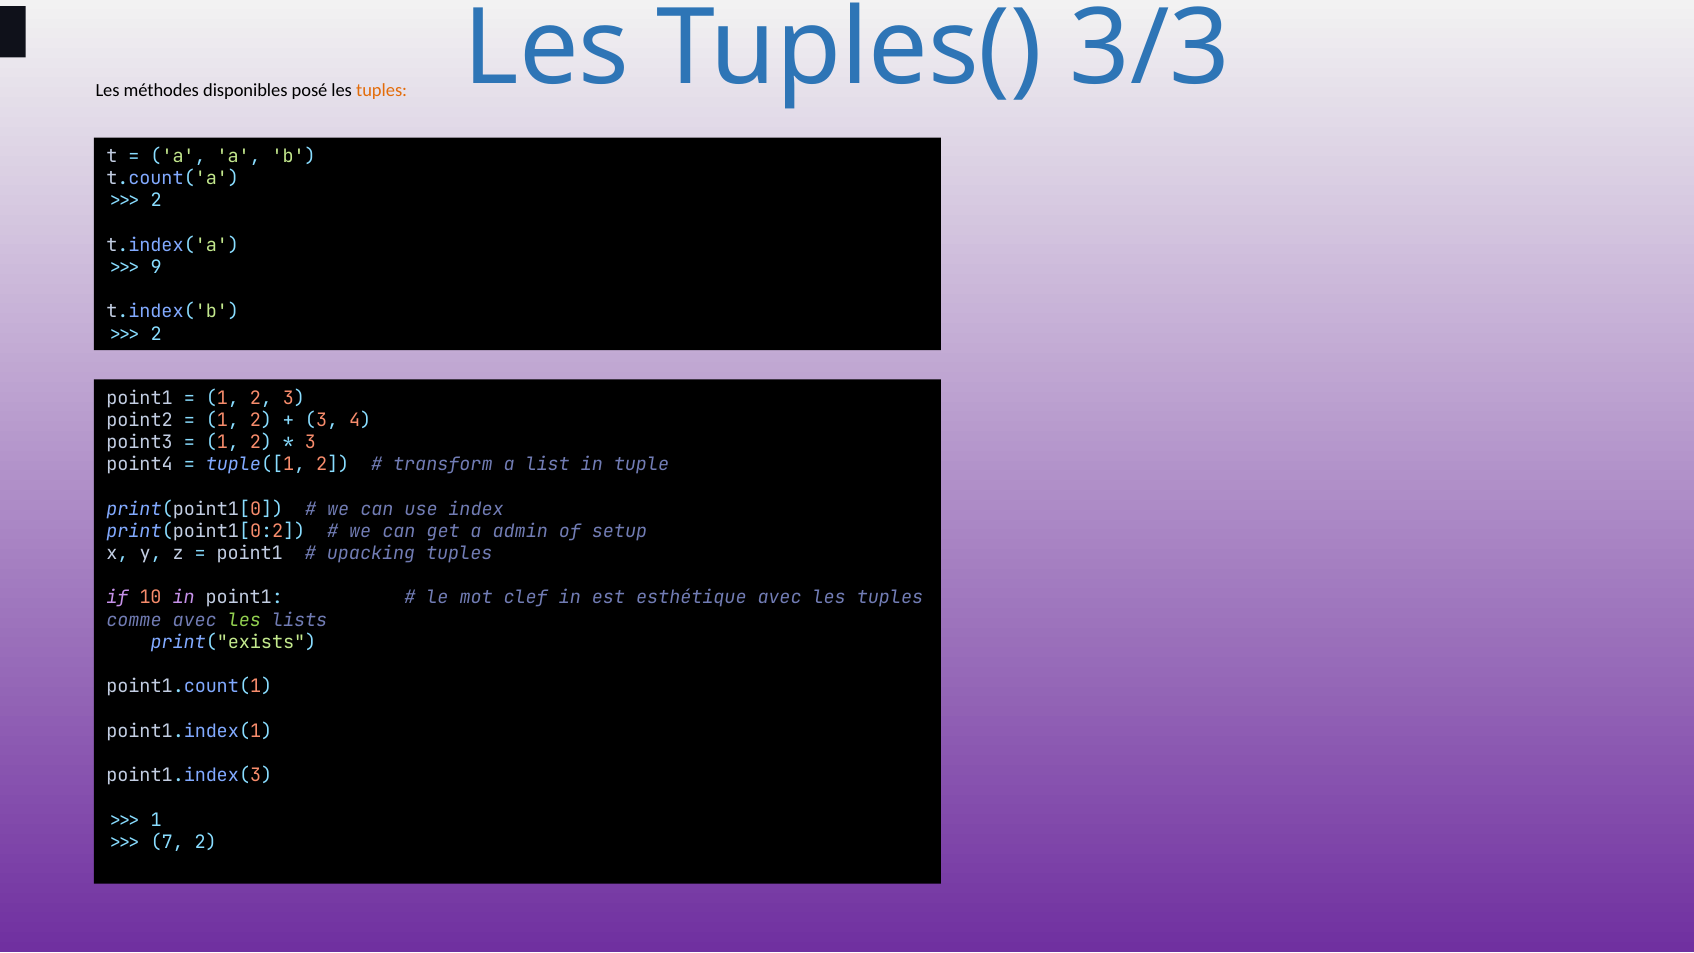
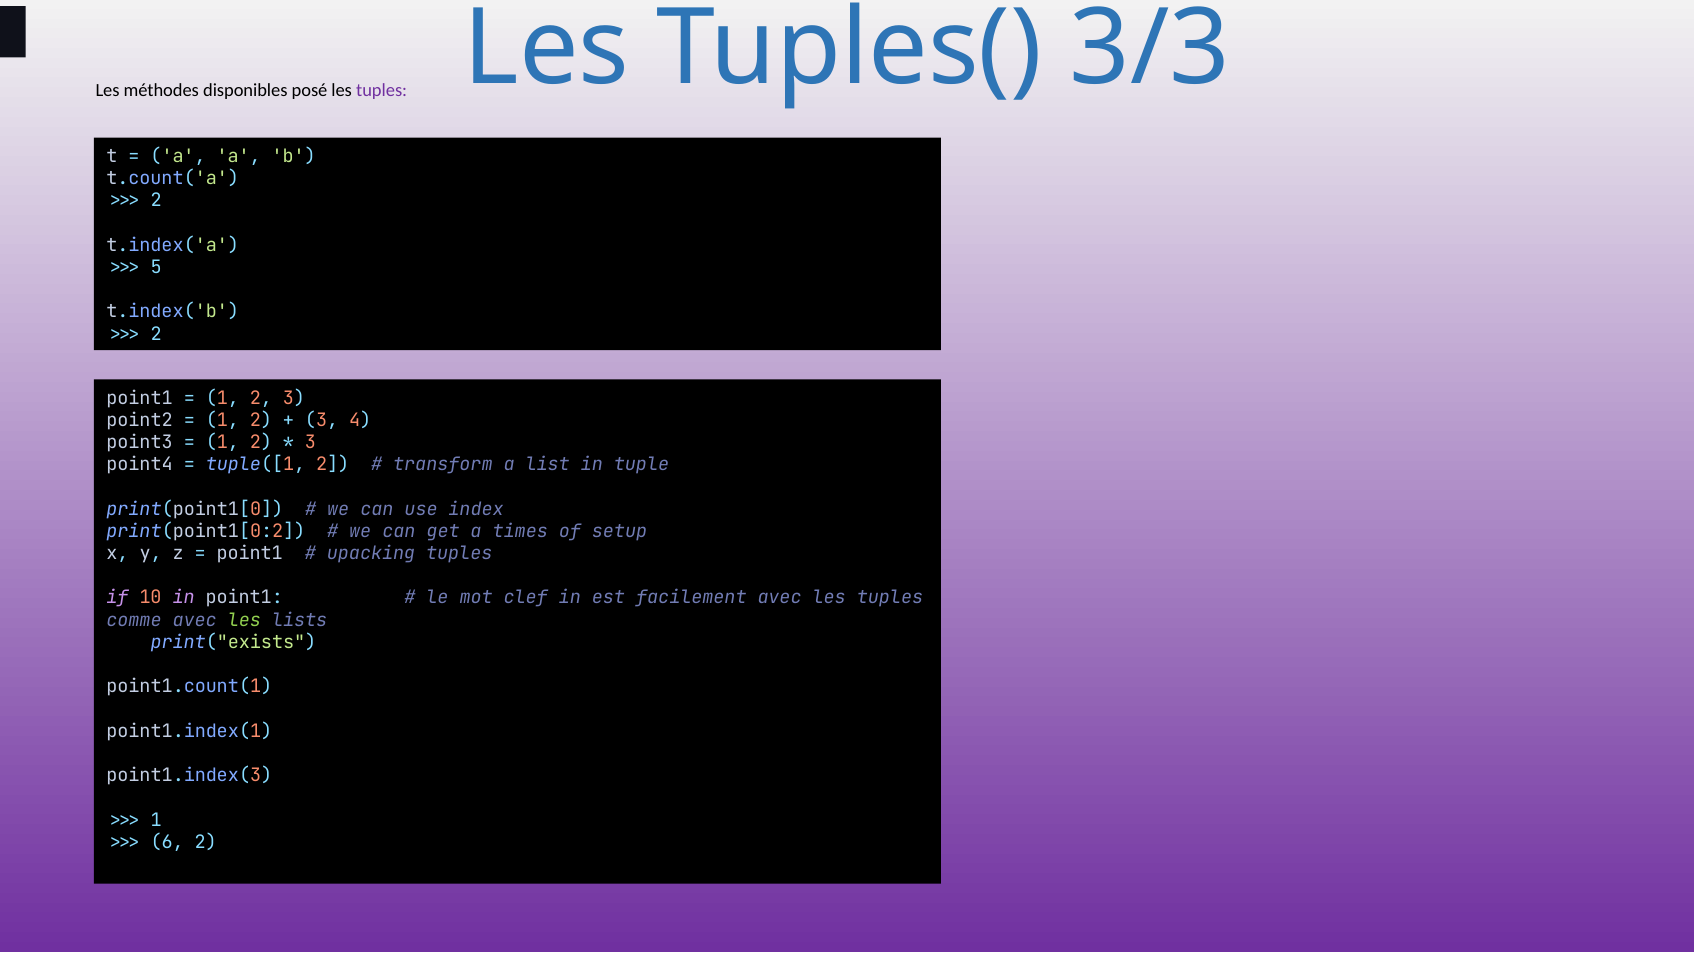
tuples colour: orange -> purple (382, 90)
9: 9 -> 5 (156, 267)
admin: admin -> times (520, 531)
esthétique: esthétique -> facilement (691, 598)
7: 7 -> 6 (167, 842)
